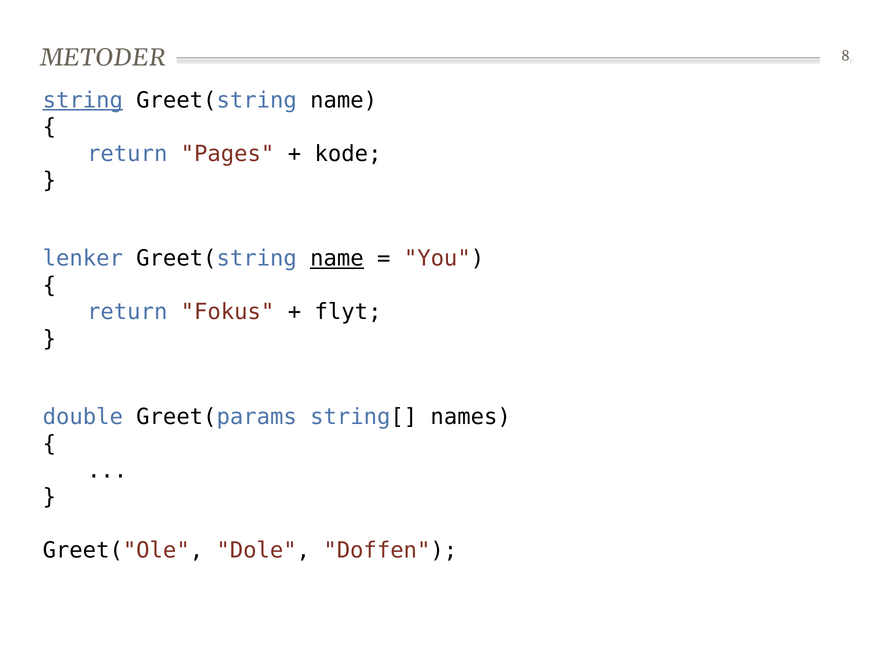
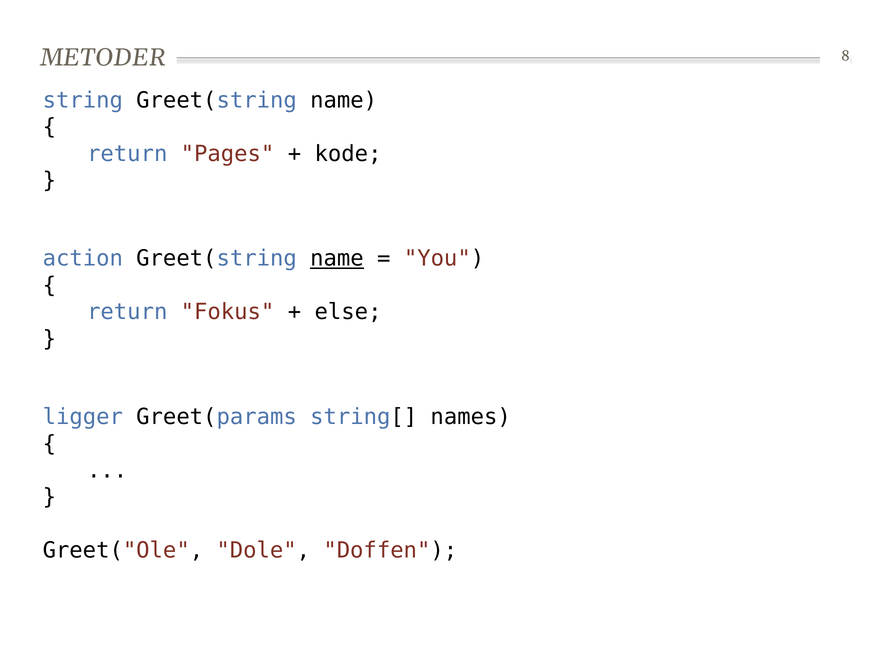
string underline: present -> none (83, 100)
lenker: lenker -> action (83, 258)
flyt: flyt -> else (348, 312)
double: double -> ligger (83, 417)
